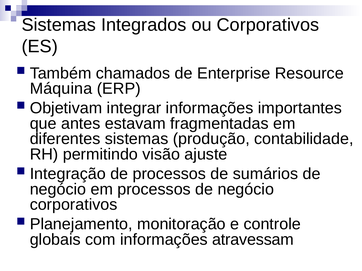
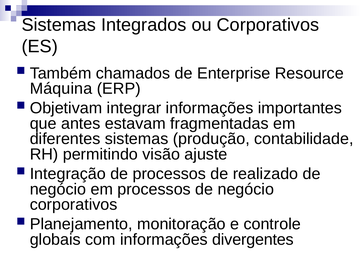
sumários: sumários -> realizado (266, 174)
atravessam: atravessam -> divergentes (253, 240)
